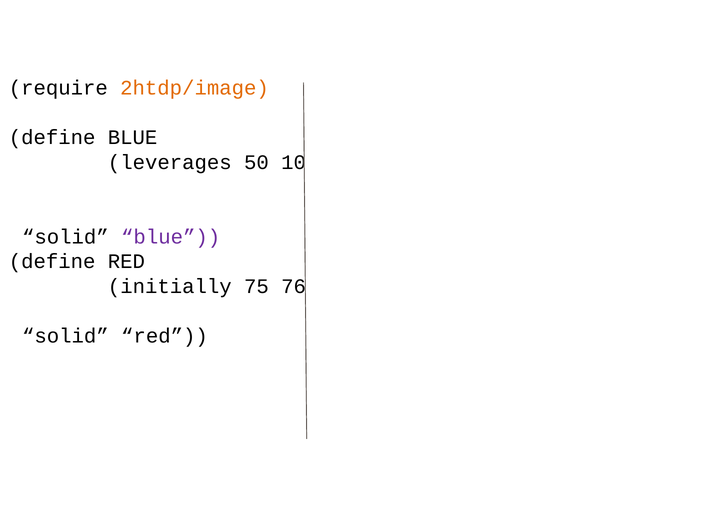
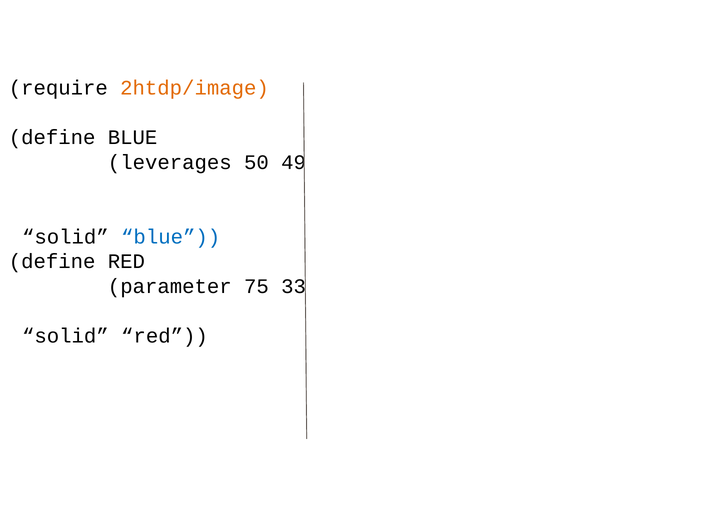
10: 10 -> 49 (294, 162)
blue colour: purple -> blue (171, 237)
initially: initially -> parameter (170, 286)
76: 76 -> 33 (294, 286)
